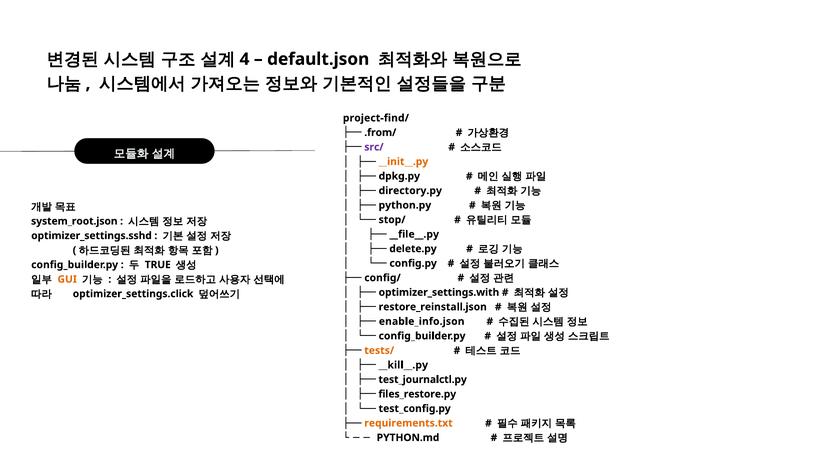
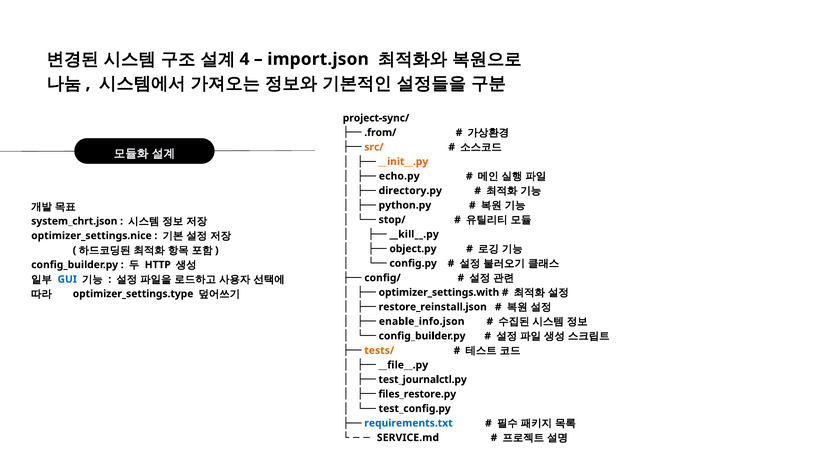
default.json: default.json -> import.json (318, 59)
project-find/: project-find/ -> project-sync/ (376, 118)
src/ colour: purple -> orange (374, 147)
dpkg.py: dpkg.py -> echo.py (399, 176)
system_root.json: system_root.json -> system_chrt.json (74, 221)
__file__.py: __file__.py -> __kill__.py (414, 234)
optimizer_settings.sshd: optimizer_settings.sshd -> optimizer_settings.nice (91, 236)
delete.py: delete.py -> object.py (413, 249)
TRUE: TRUE -> HTTP (158, 265)
GUI colour: orange -> blue (67, 280)
optimizer_settings.click: optimizer_settings.click -> optimizer_settings.type (133, 294)
__kill__.py: __kill__.py -> __file__.py (403, 365)
requirements.txt colour: orange -> blue (408, 424)
PYTHON.md: PYTHON.md -> SERVICE.md (408, 438)
